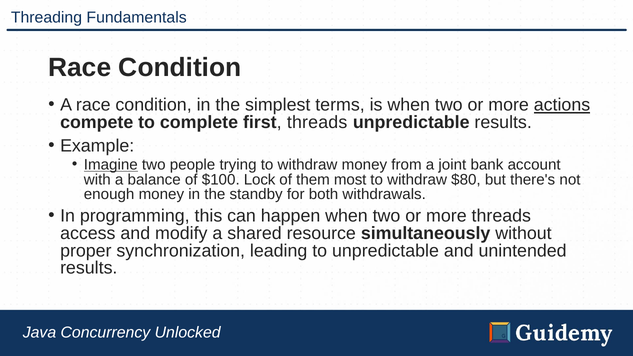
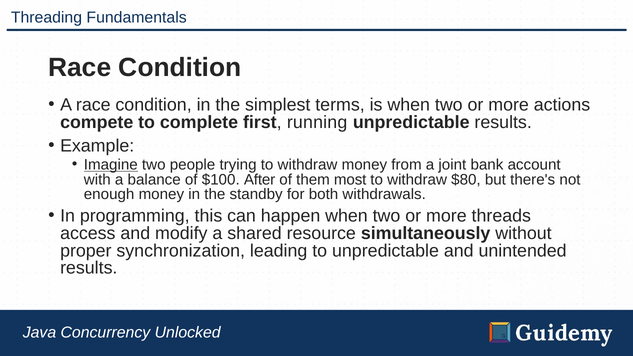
actions underline: present -> none (562, 105)
first threads: threads -> running (317, 122)
Lock: Lock -> After (260, 180)
